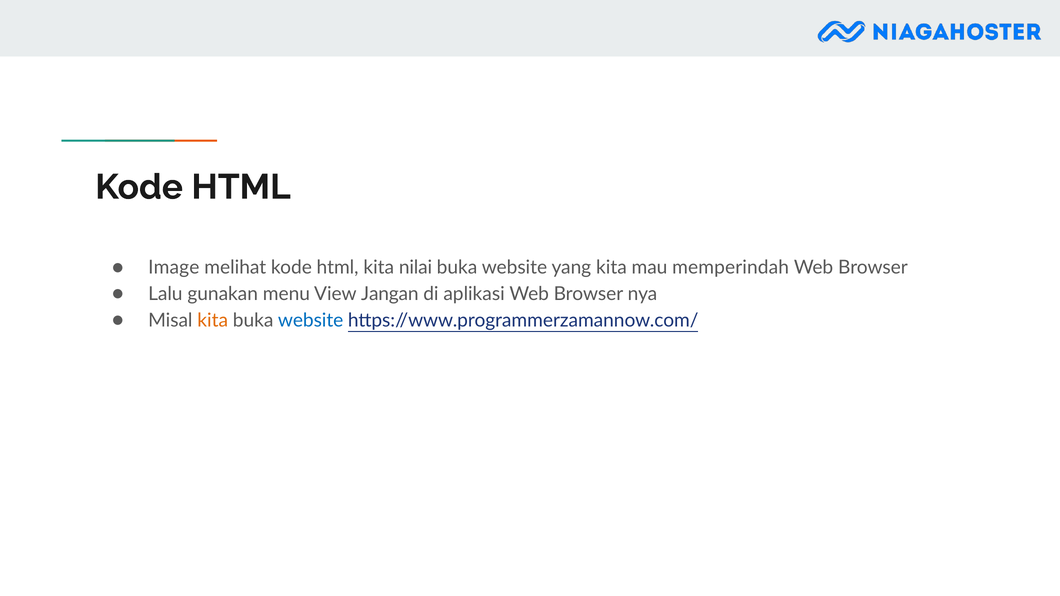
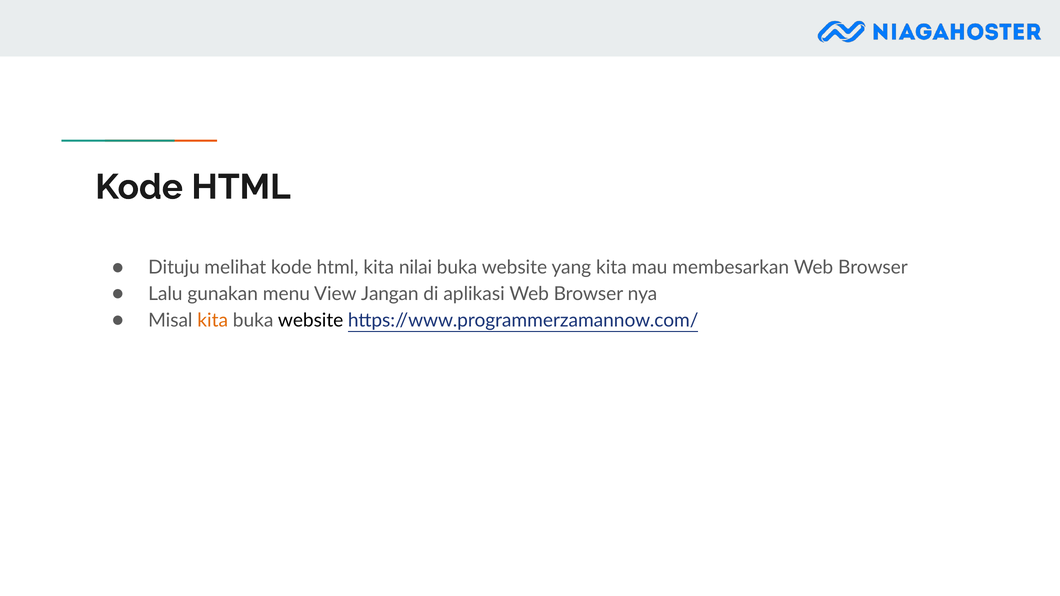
Image: Image -> Dituju (174, 268)
memperindah: memperindah -> membesarkan (731, 268)
website colour: blue -> black (311, 320)
